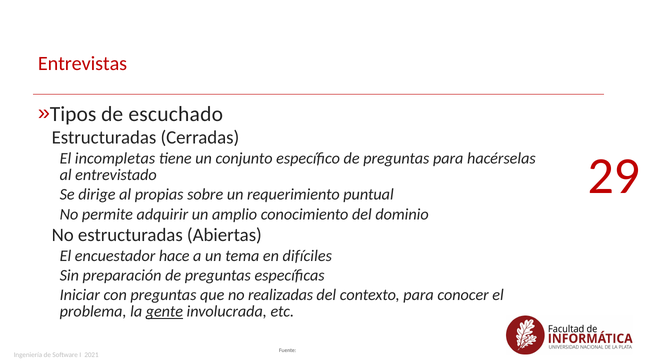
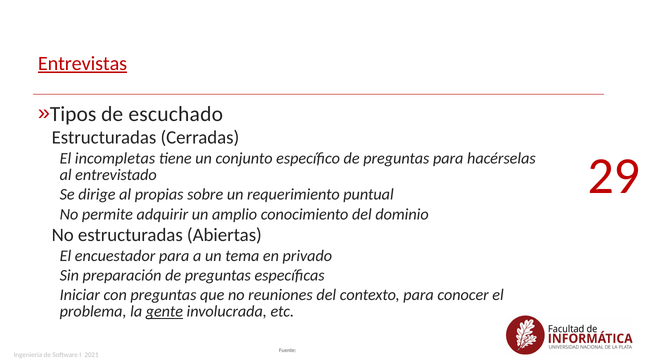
Entrevistas underline: none -> present (82, 64)
encuestador hace: hace -> para (174, 256)
difíciles: difíciles -> privado (307, 256)
realizadas: realizadas -> reuniones (280, 295)
